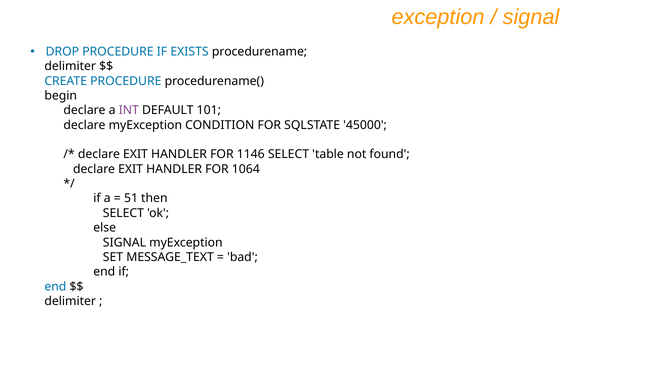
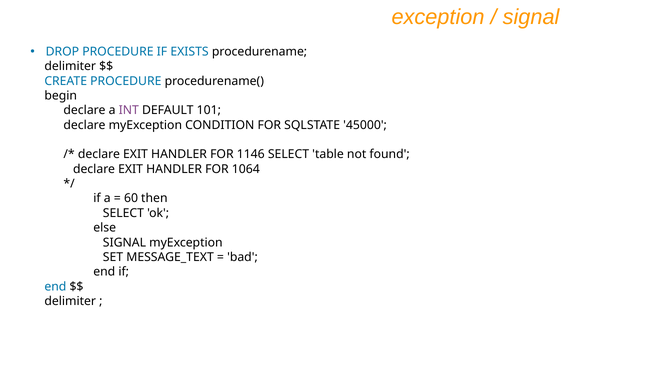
51: 51 -> 60 (131, 198)
